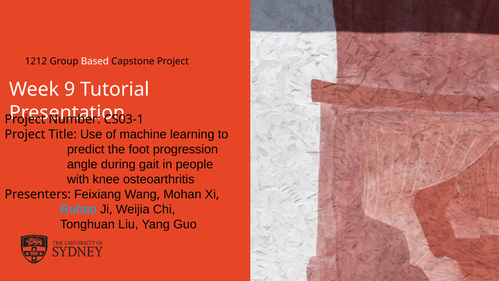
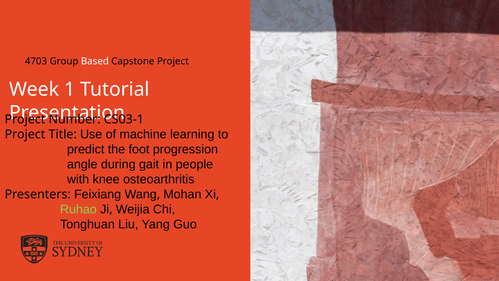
1212: 1212 -> 4703 (36, 61)
Week 9: 9 -> 1 (70, 89)
Ruhao colour: light blue -> light green (78, 209)
